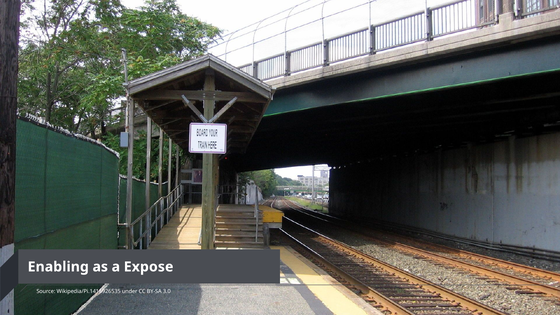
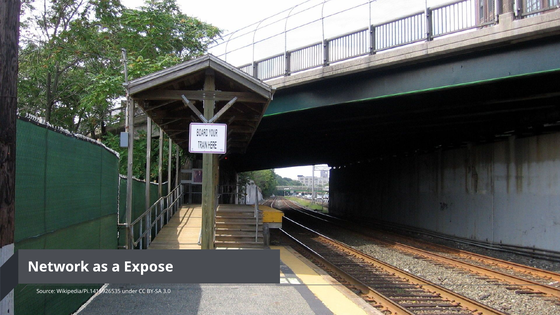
Enabling: Enabling -> Network (58, 267)
